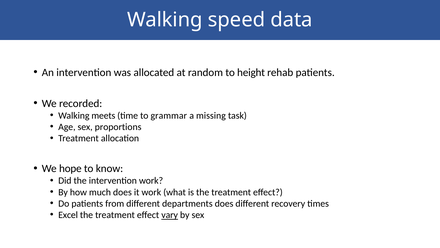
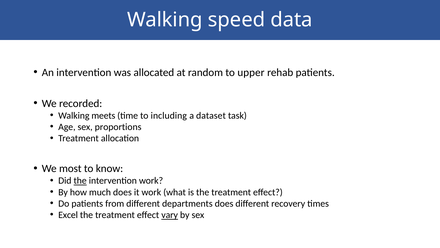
height: height -> upper (251, 72)
grammar: grammar -> including (169, 115)
missing: missing -> dataset (211, 115)
hope: hope -> most (70, 168)
the underline: none -> present (80, 180)
